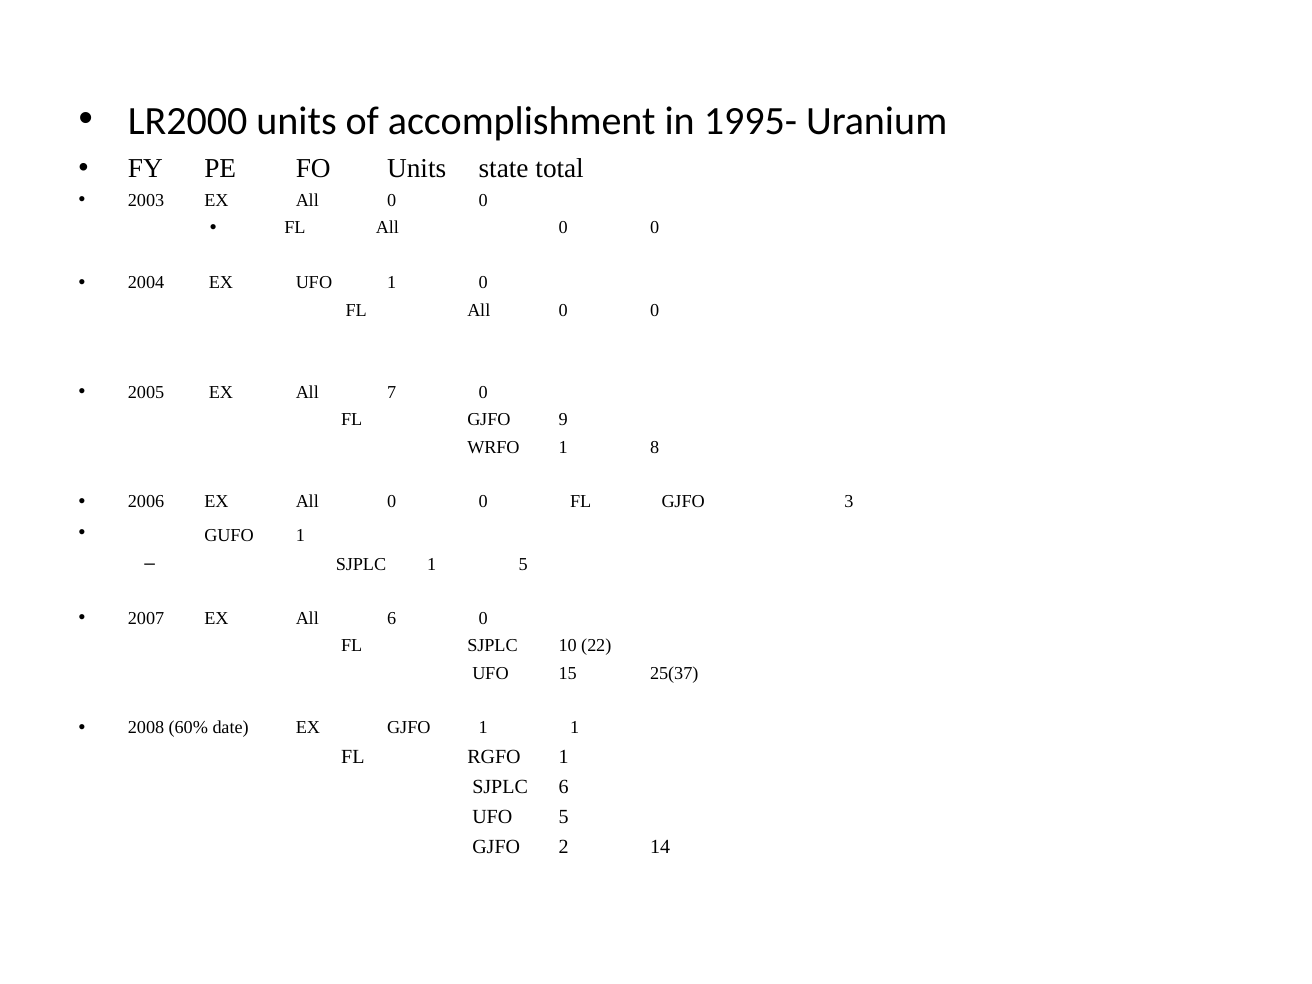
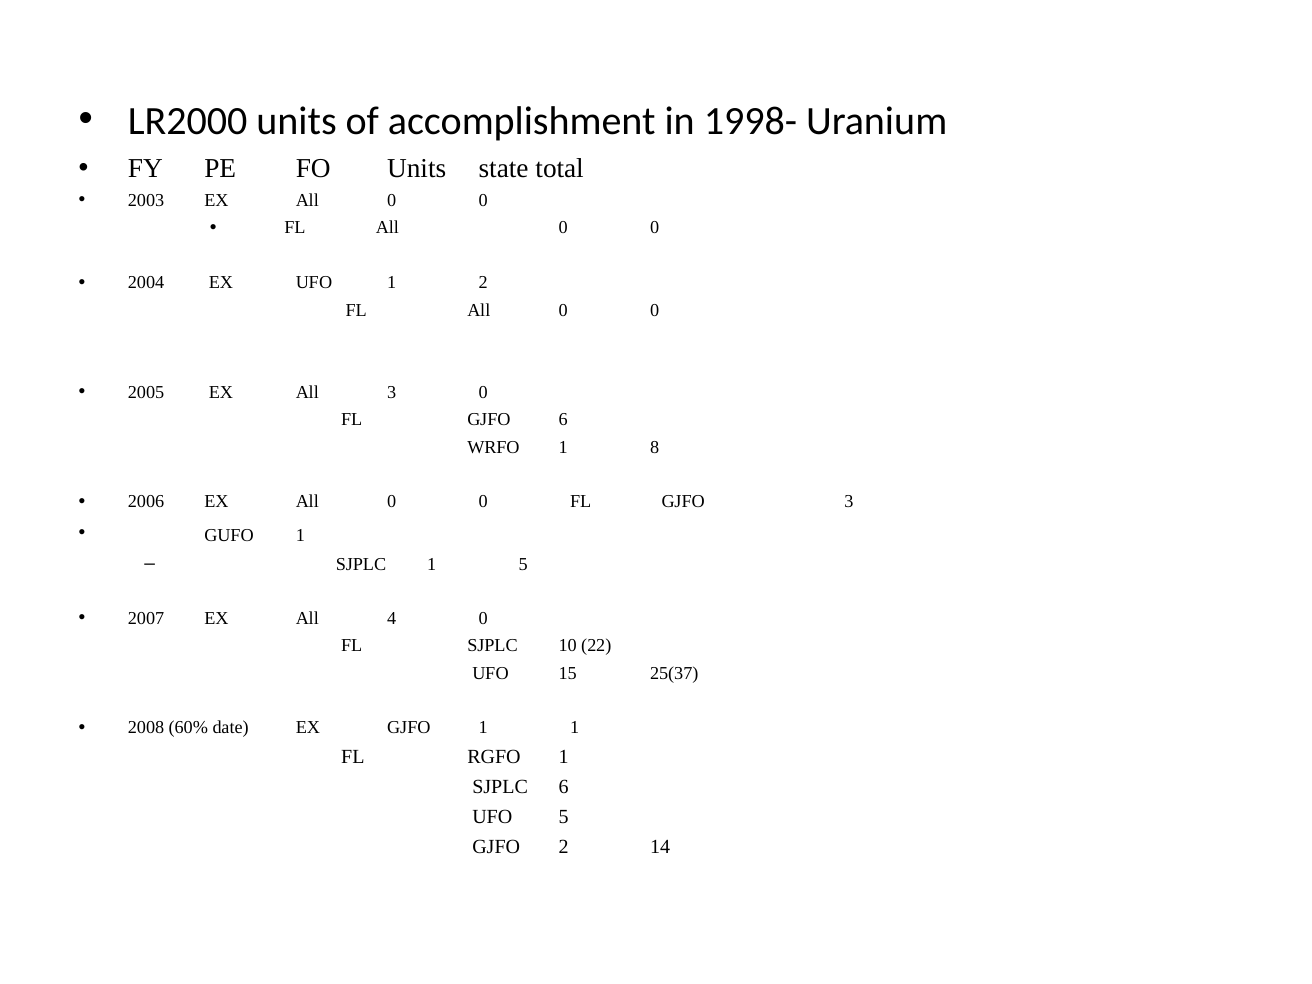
1995-: 1995- -> 1998- (750, 121)
1 0: 0 -> 2 (483, 283)
All 7: 7 -> 3 (392, 392)
GJFO 9: 9 -> 6 (563, 420)
All 6: 6 -> 4 (392, 618)
